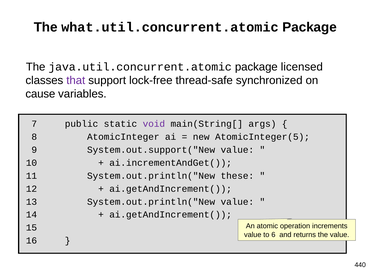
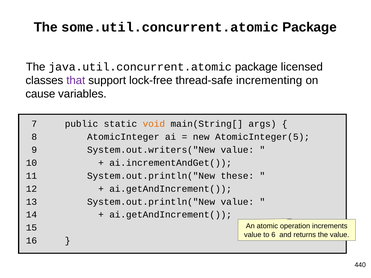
what.util.concurrent.atomic: what.util.concurrent.atomic -> some.util.concurrent.atomic (170, 27)
synchronized: synchronized -> incrementing (269, 80)
void colour: purple -> orange (154, 124)
System.out.support("New: System.out.support("New -> System.out.writers("New (151, 150)
